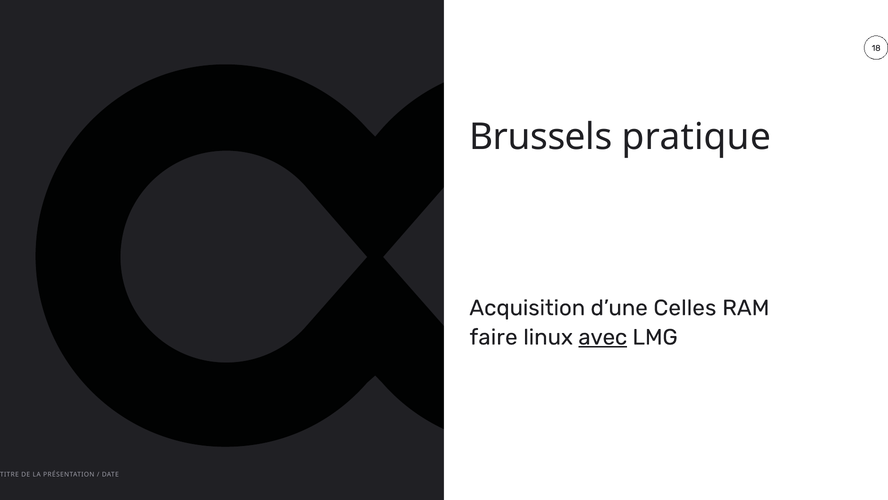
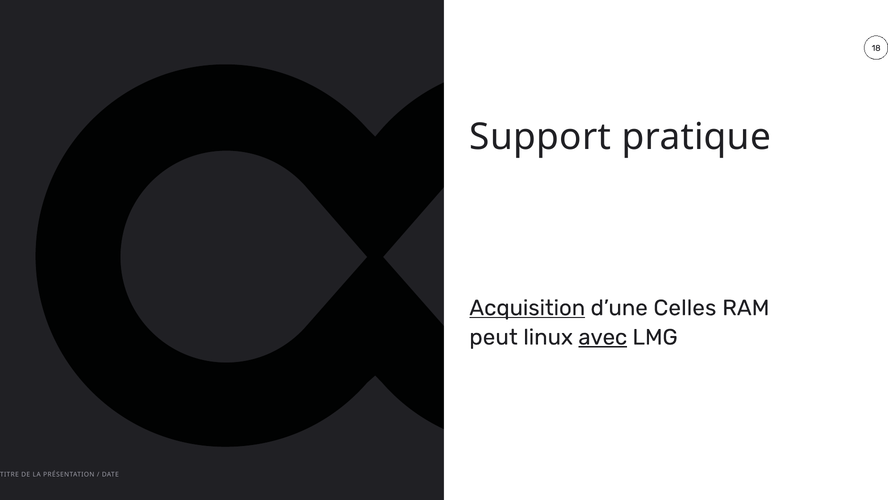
Brussels: Brussels -> Support (540, 137)
Acquisition underline: none -> present (527, 308)
faire: faire -> peut (494, 337)
